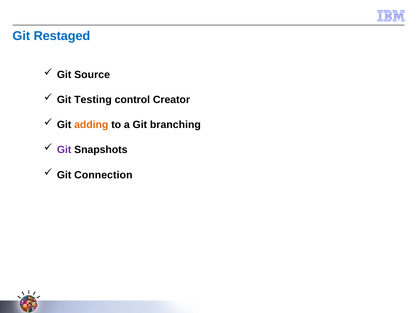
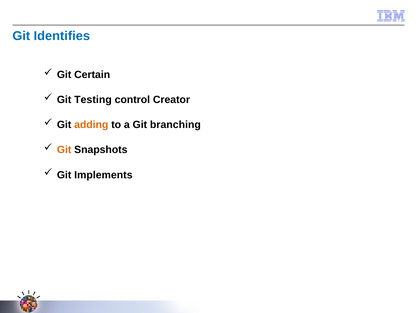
Restaged: Restaged -> Identifies (62, 36)
Source: Source -> Certain (92, 75)
Git colour: purple -> orange (64, 150)
Connection: Connection -> Implements (103, 175)
